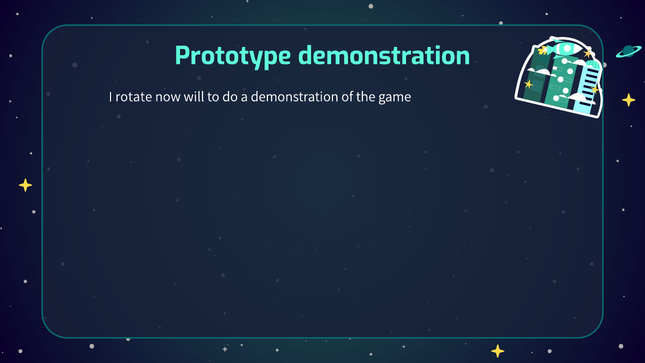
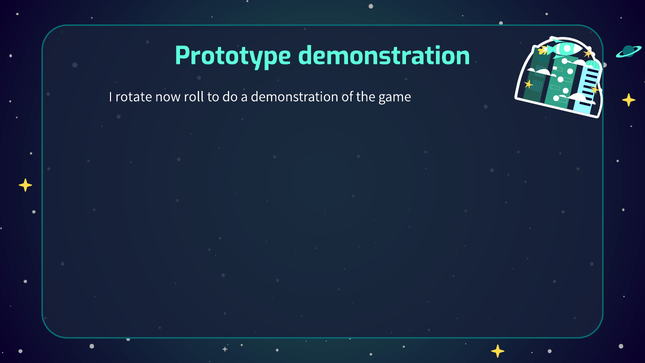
will: will -> roll (194, 96)
